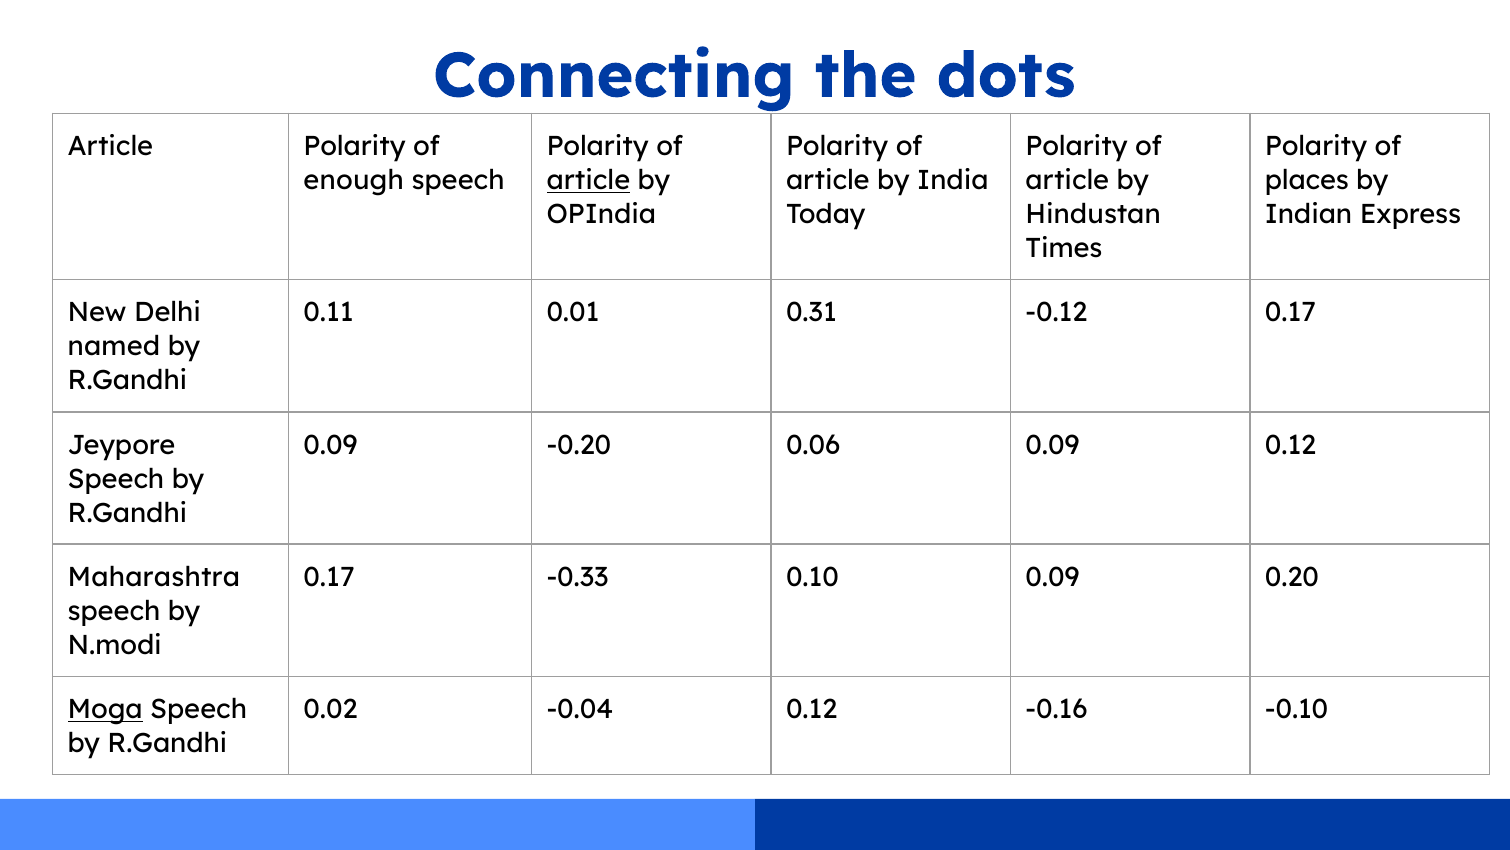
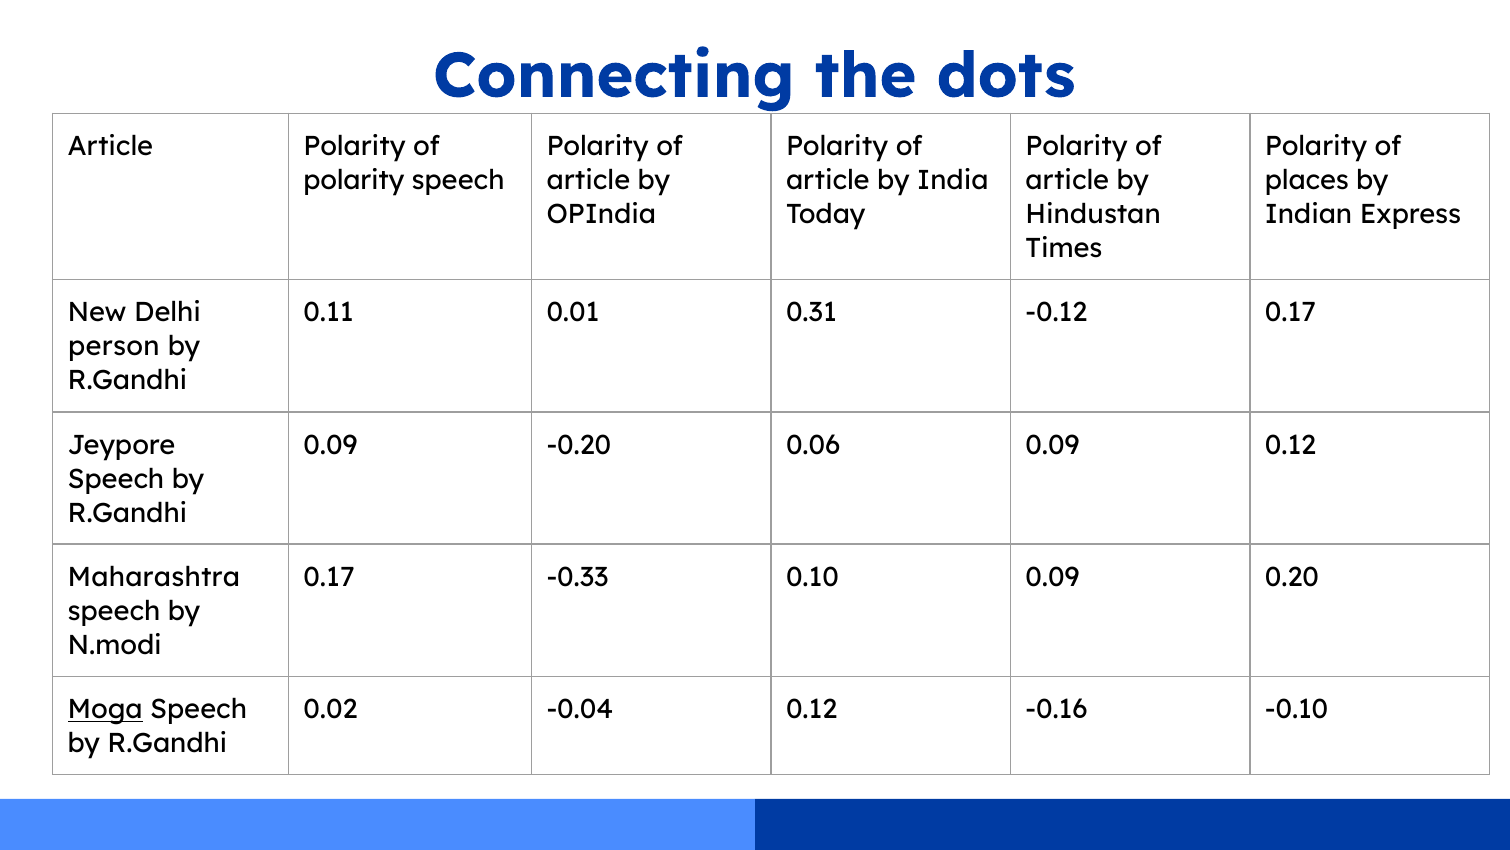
enough: enough -> polarity (354, 181)
article underline: present -> none (588, 181)
named: named -> person (114, 347)
